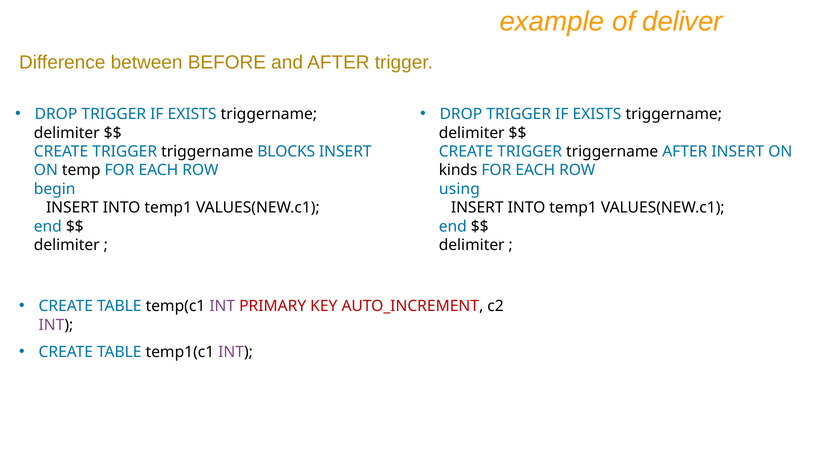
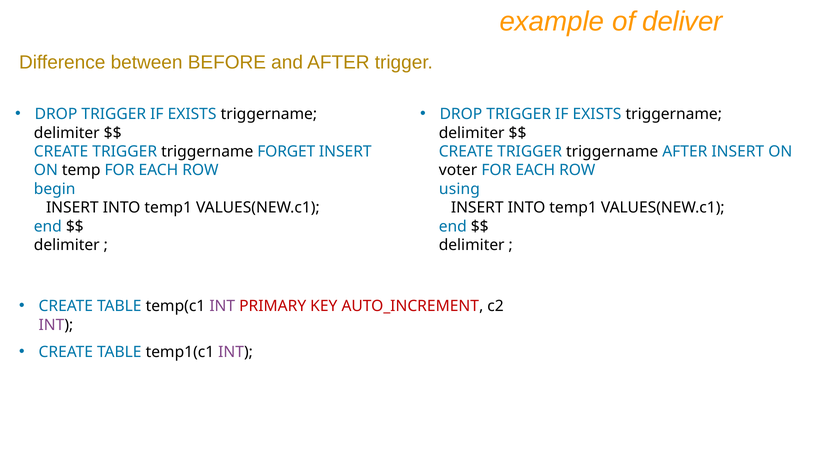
BLOCKS: BLOCKS -> FORGET (286, 152)
kinds: kinds -> voter (458, 170)
